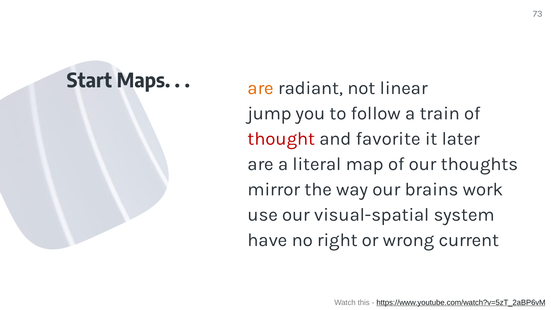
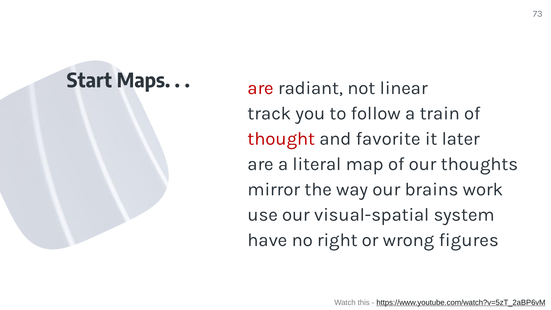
are colour: orange -> red (261, 88)
jump: jump -> track (269, 113)
current: current -> figures (469, 240)
